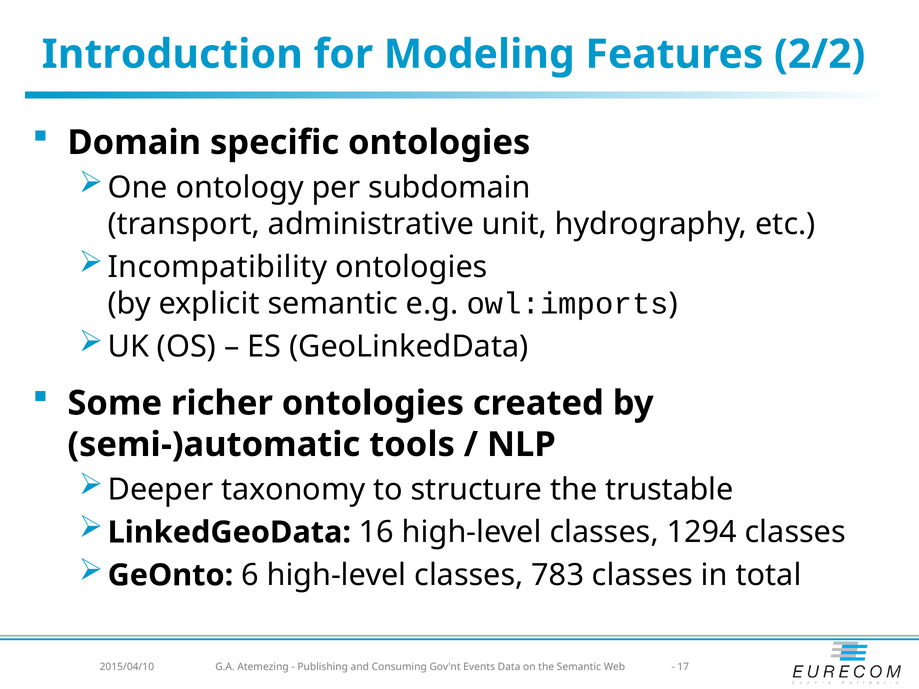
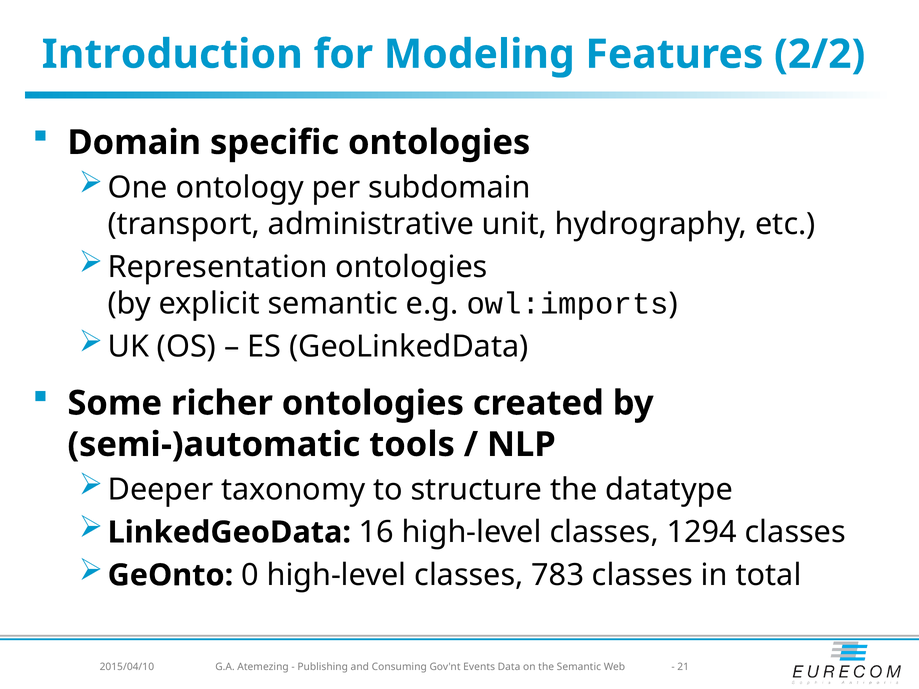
Incompatibility: Incompatibility -> Representation (218, 267)
trustable: trustable -> datatype (669, 490)
6: 6 -> 0 (250, 575)
17: 17 -> 21 (683, 667)
